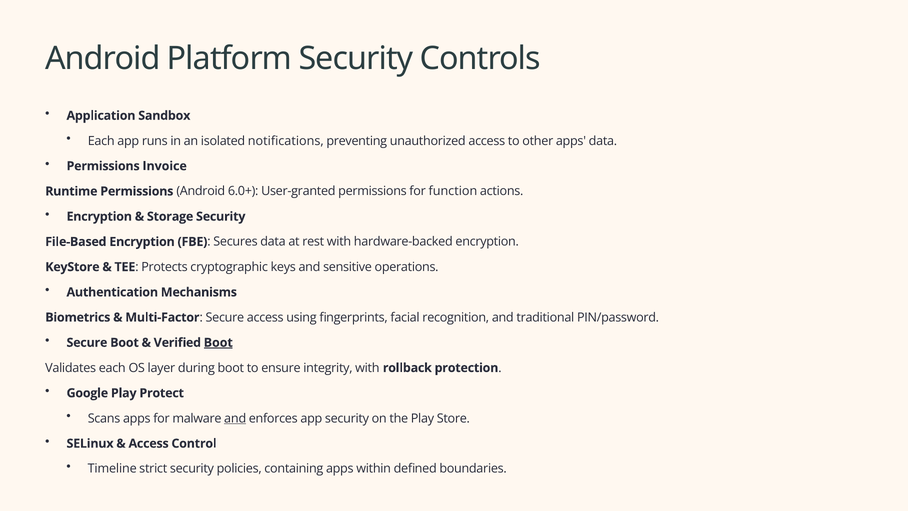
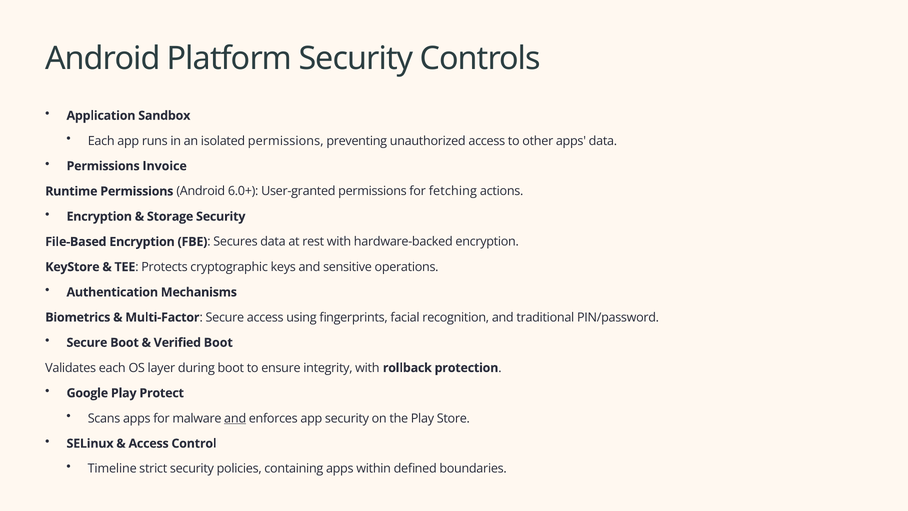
isolated notifications: notifications -> permissions (286, 141)
function: function -> fetching (453, 191)
Boot underline: present -> none (218, 342)
